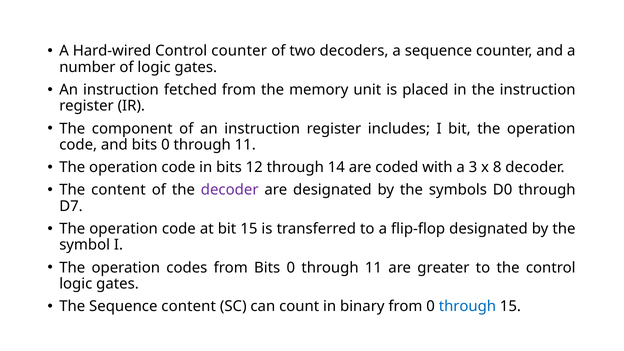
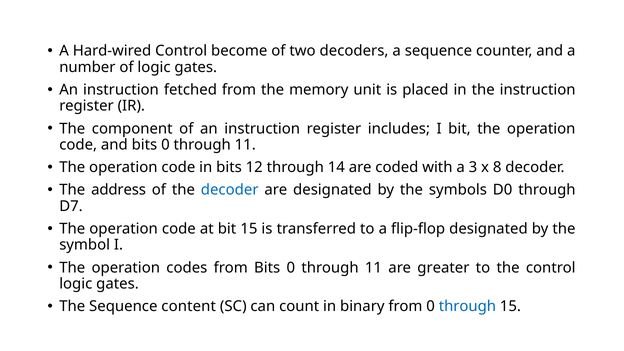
Control counter: counter -> become (239, 51)
The content: content -> address (119, 190)
decoder colour: purple -> blue (230, 190)
